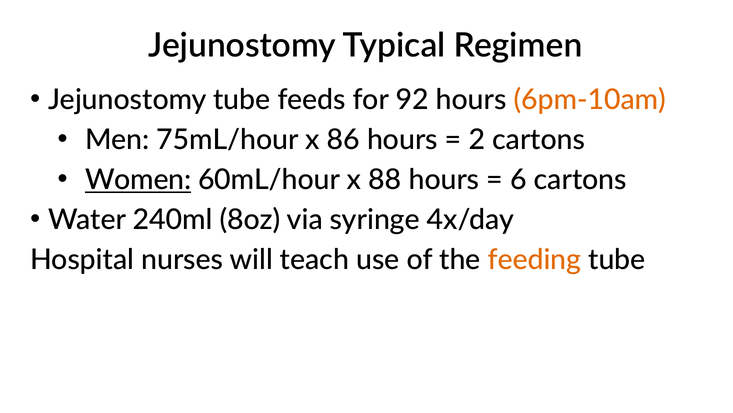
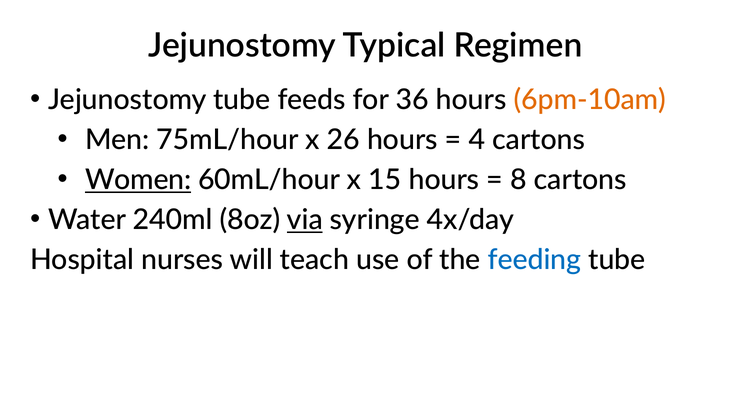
92: 92 -> 36 (412, 100)
86: 86 -> 26 (343, 140)
2: 2 -> 4 (477, 140)
88: 88 -> 15 (385, 180)
6: 6 -> 8 (518, 180)
via underline: none -> present (305, 220)
feeding colour: orange -> blue (534, 260)
